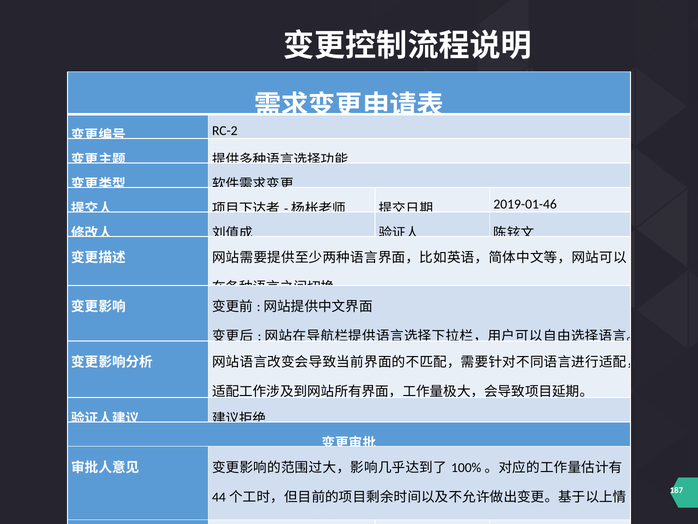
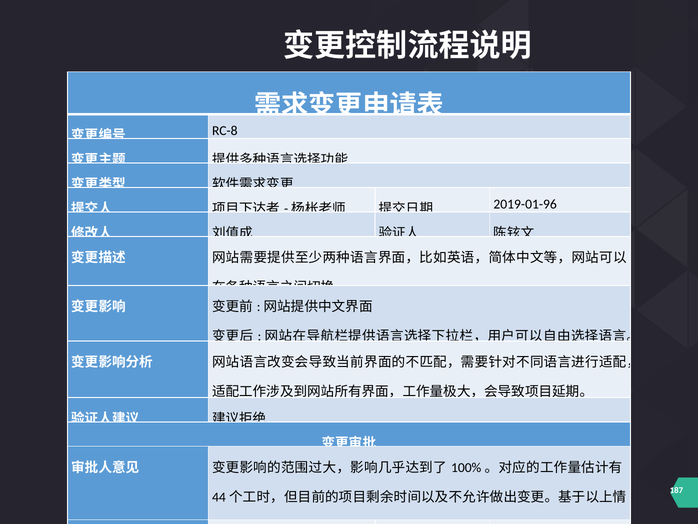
RC-2: RC-2 -> RC-8 (225, 131)
2019-01-46: 2019-01-46 -> 2019-01-96 (525, 204)
